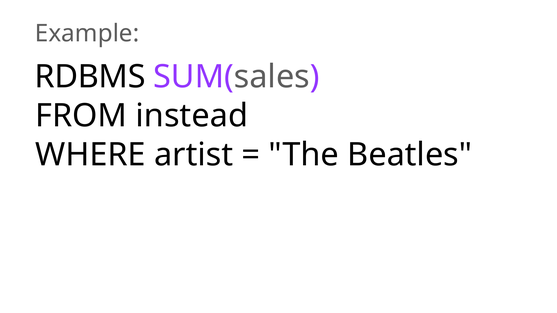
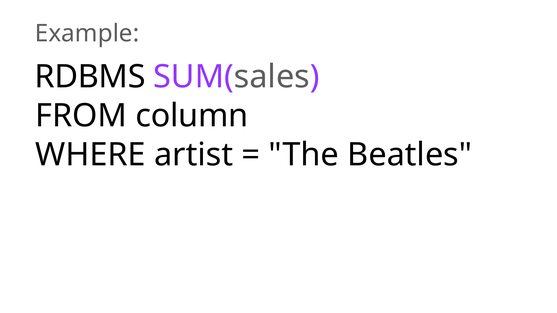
instead: instead -> column (192, 116)
